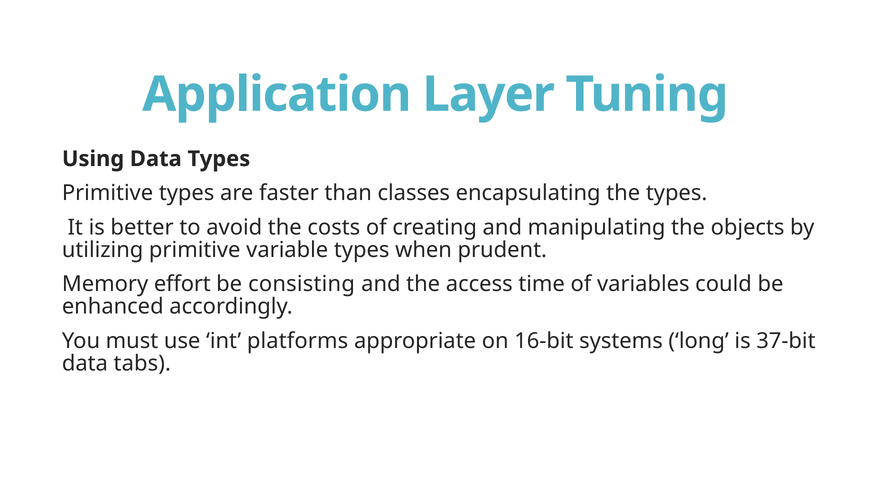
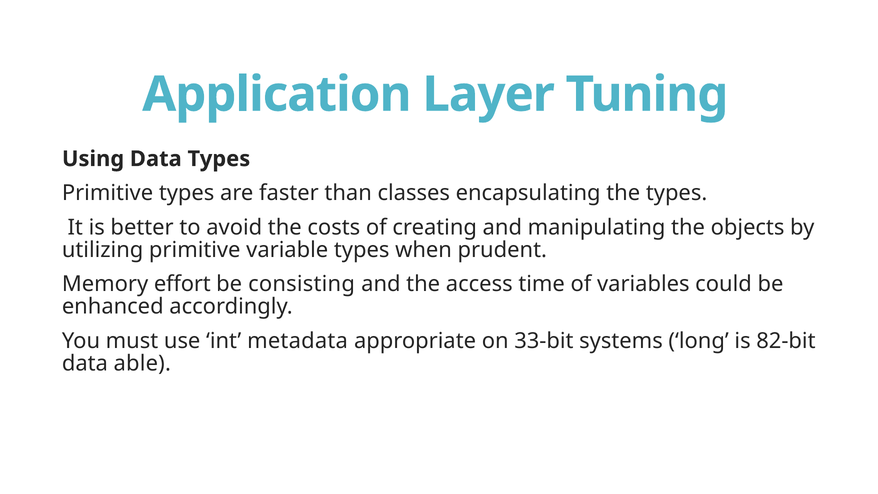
platforms: platforms -> metadata (298, 341)
16-bit: 16-bit -> 33-bit (544, 341)
37-bit: 37-bit -> 82-bit (786, 341)
tabs: tabs -> able (142, 363)
